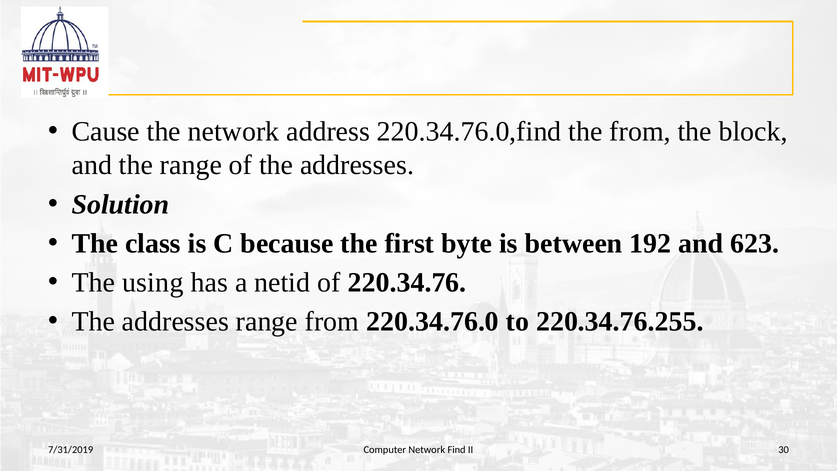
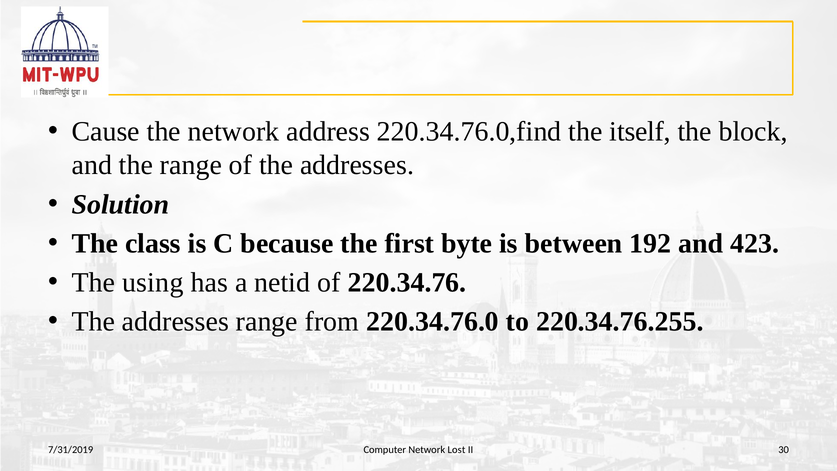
the from: from -> itself (640, 132)
623: 623 -> 423 (755, 243)
Find: Find -> Lost (456, 450)
